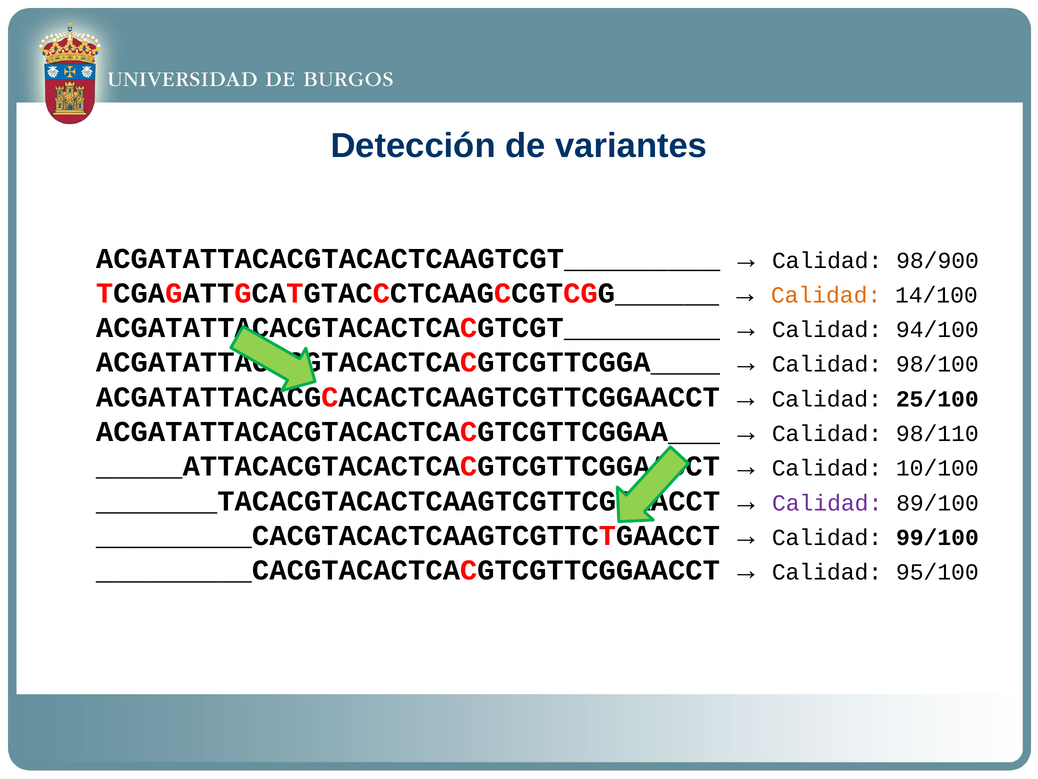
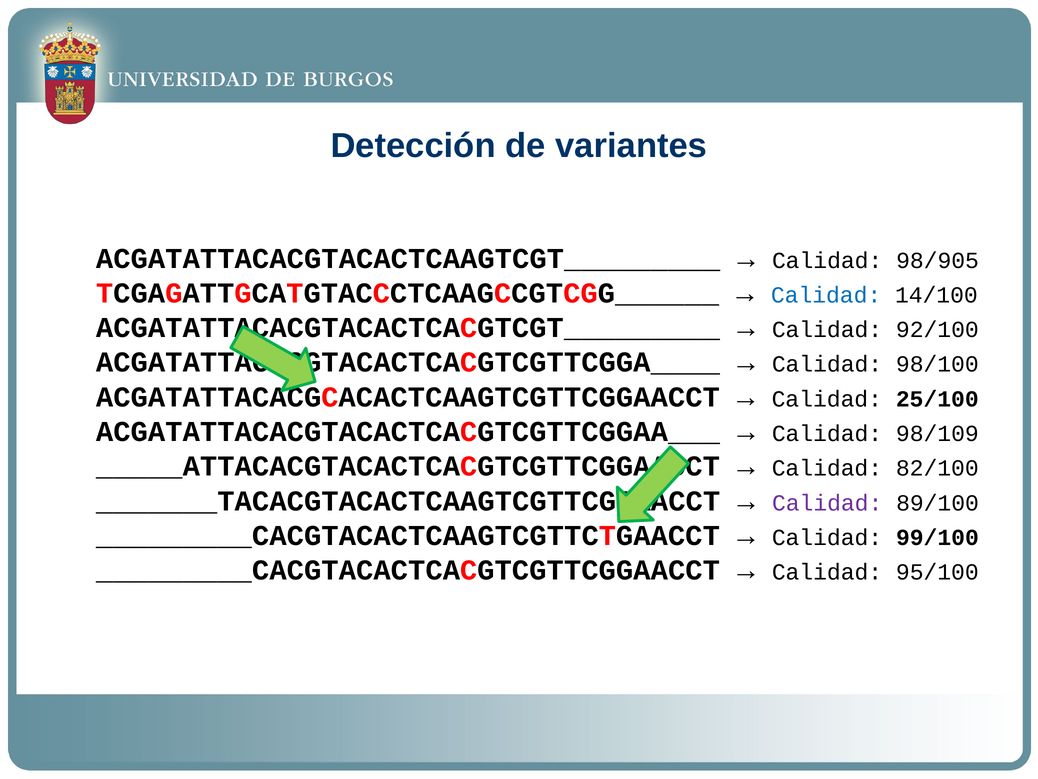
98/900: 98/900 -> 98/905 (938, 260)
Calidad colour: orange -> blue (826, 295)
94/100: 94/100 -> 92/100 (937, 329)
98/110: 98/110 -> 98/109 (937, 433)
10/100: 10/100 -> 82/100 (937, 468)
